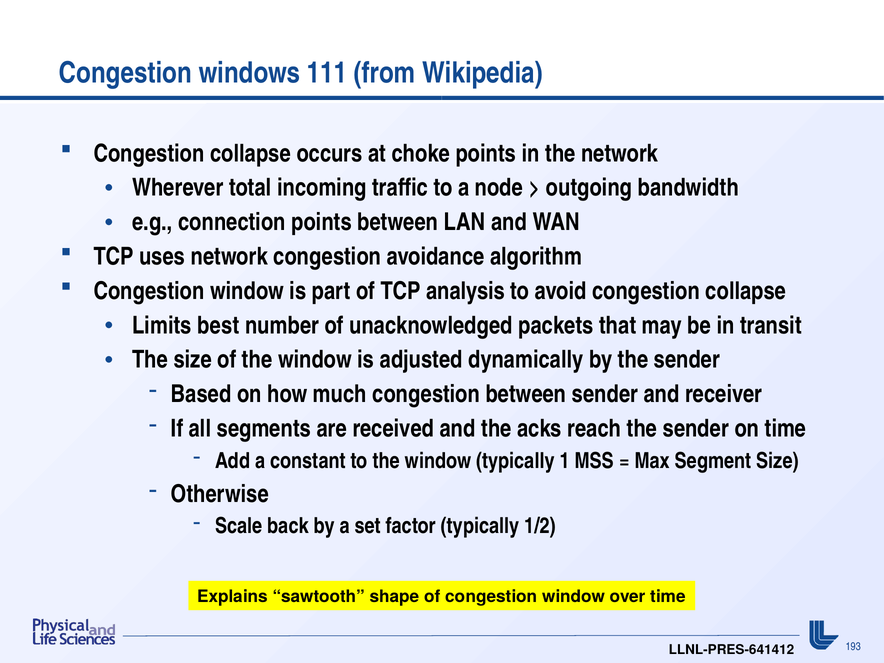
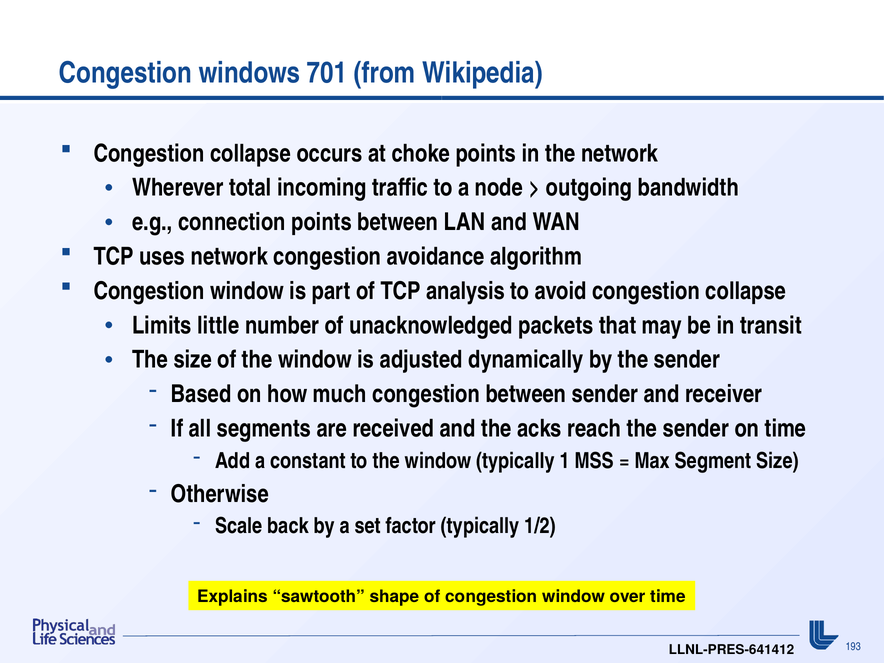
111: 111 -> 701 (327, 73)
best: best -> little (218, 325)
